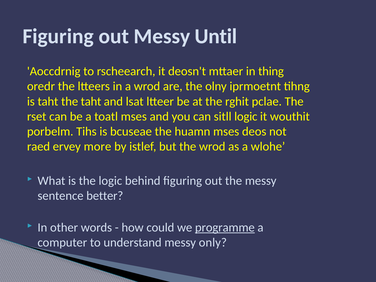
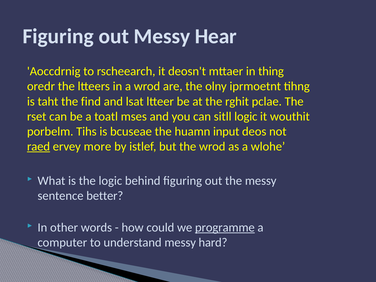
Until: Until -> Hear (216, 36)
the taht: taht -> find (91, 101)
huamn mses: mses -> input (226, 131)
raed underline: none -> present (38, 146)
only: only -> hard (213, 243)
